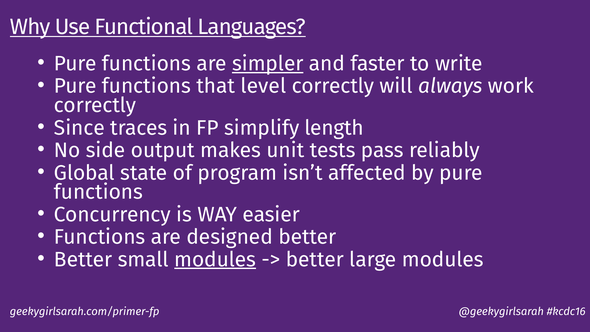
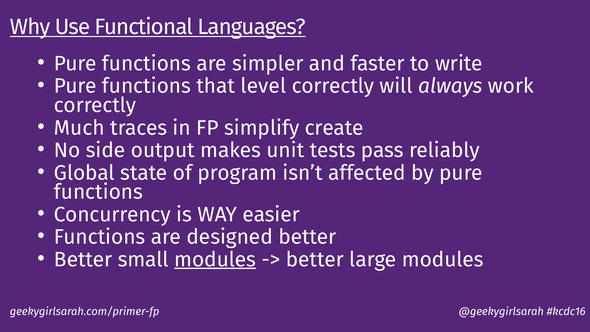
simpler underline: present -> none (268, 64)
Since: Since -> Much (79, 128)
length: length -> create (334, 128)
